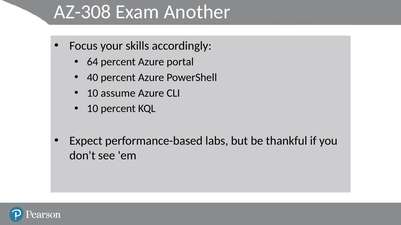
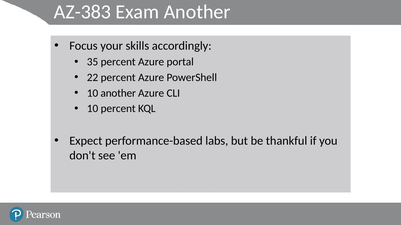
AZ-308: AZ-308 -> AZ-383 (82, 12)
64: 64 -> 35 (93, 62)
40: 40 -> 22 (93, 78)
10 assume: assume -> another (118, 93)
